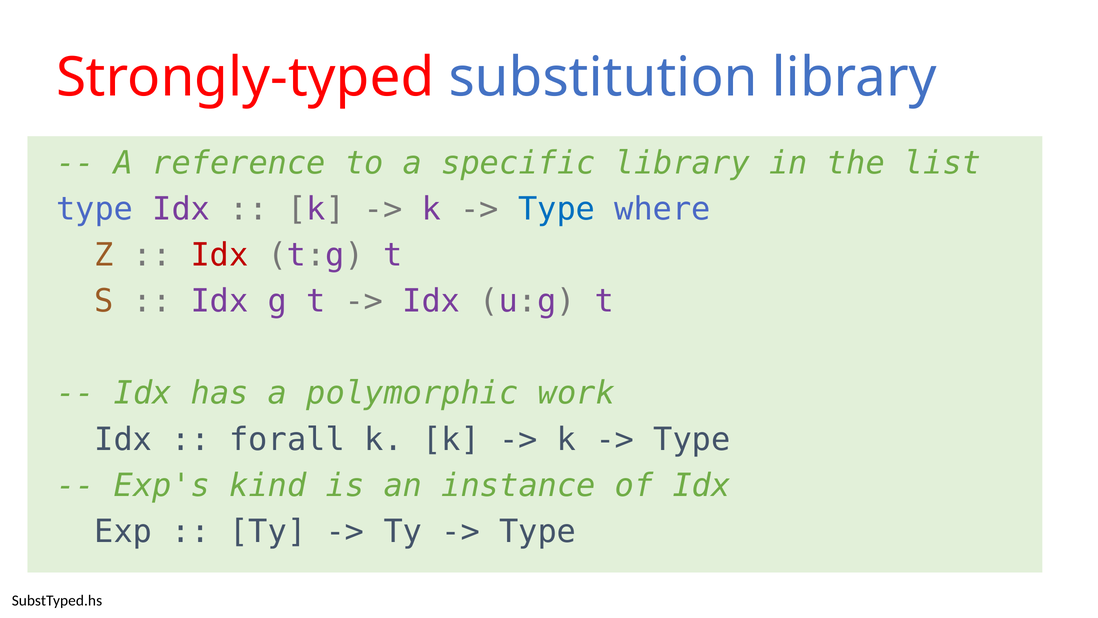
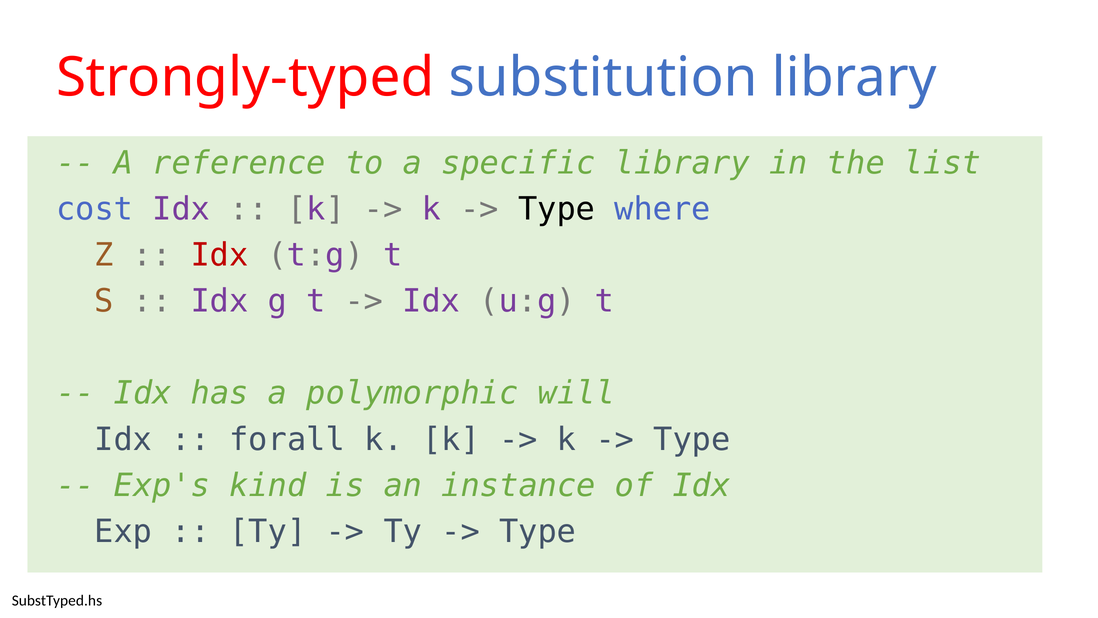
type: type -> cost (95, 209)
Type colour: blue -> black (557, 209)
work: work -> will (576, 393)
